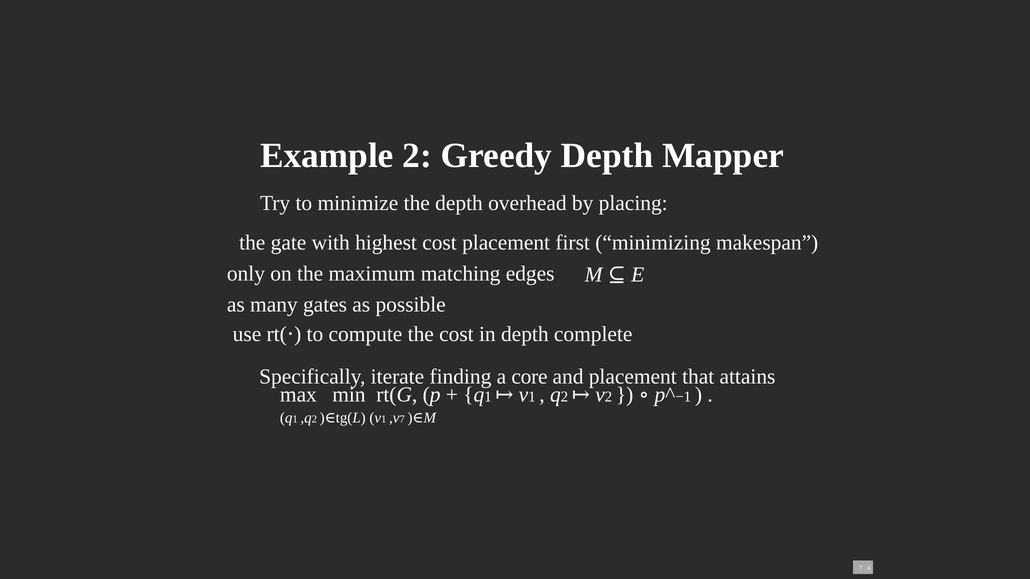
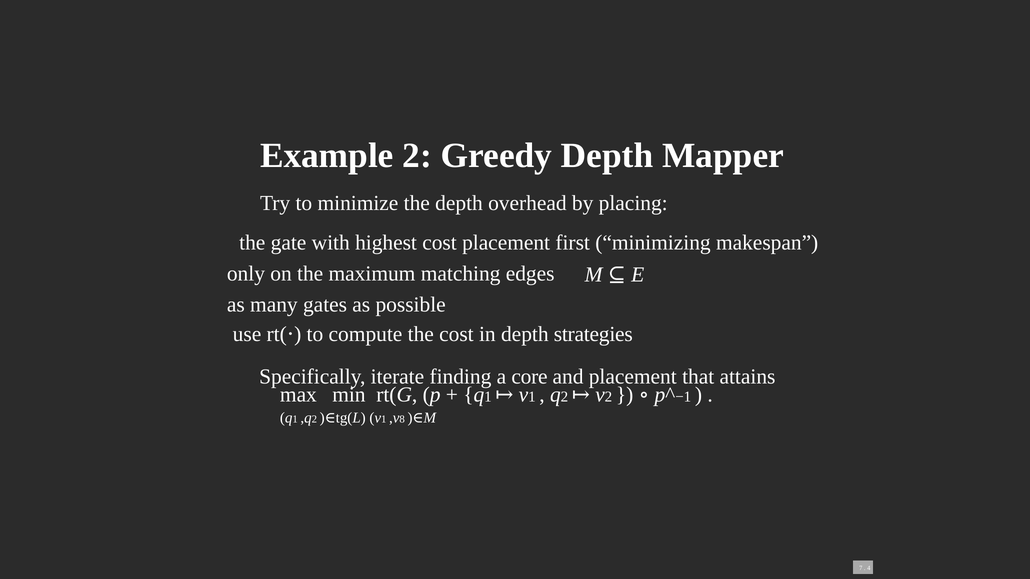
complete: complete -> strategies (593, 334)
7: 7 -> 8 (402, 420)
